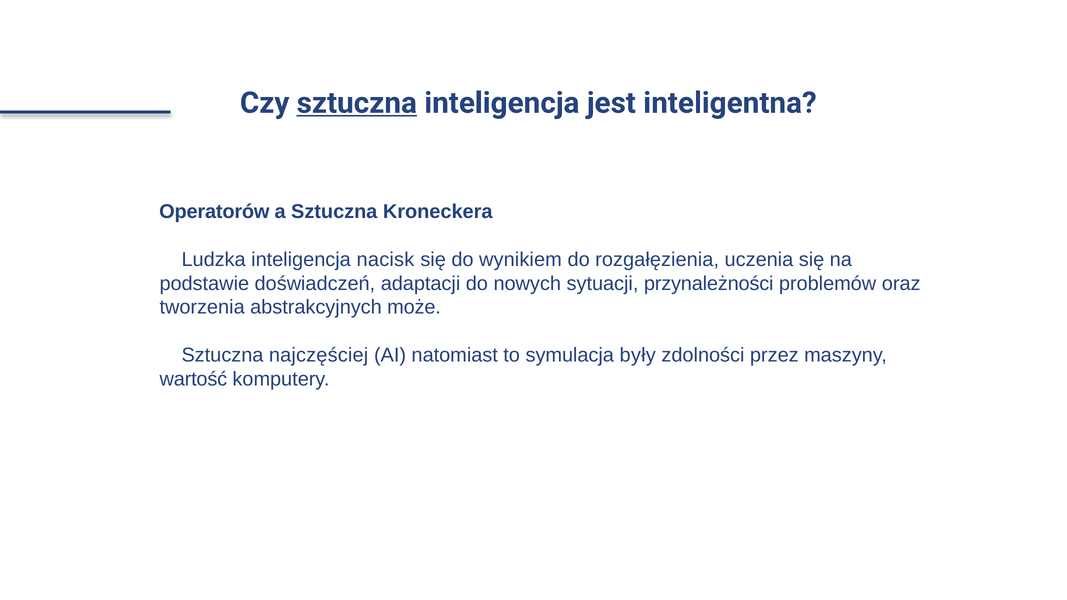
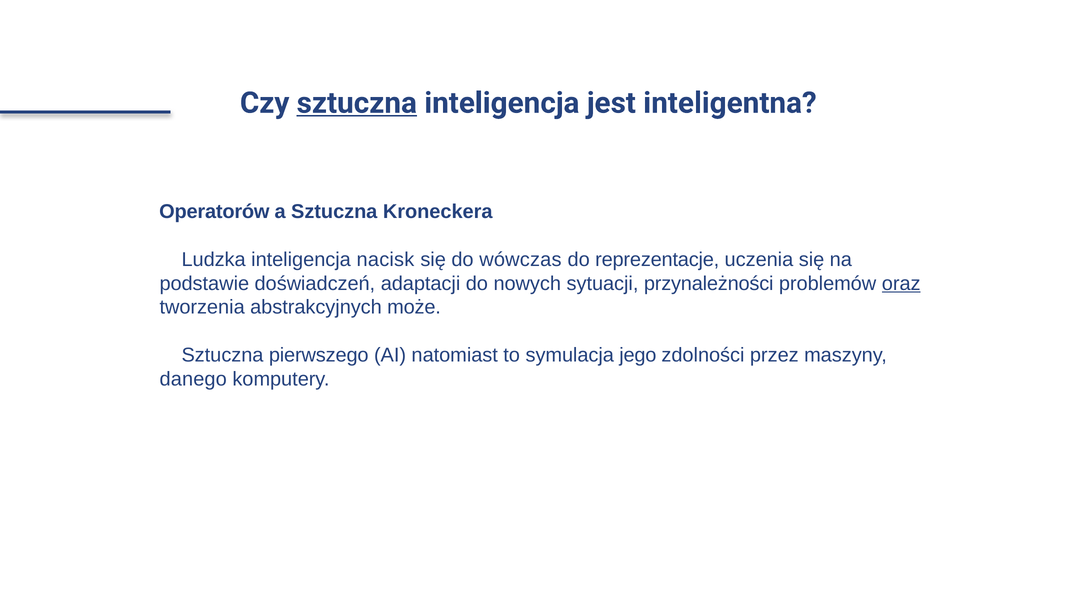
wynikiem: wynikiem -> wówczas (520, 260)
rozgałęzienia: rozgałęzienia -> reprezentacje (657, 260)
oraz underline: none -> present (901, 284)
najczęściej: najczęściej -> pierwszego (319, 355)
były: były -> jego (638, 355)
wartość: wartość -> danego (193, 379)
